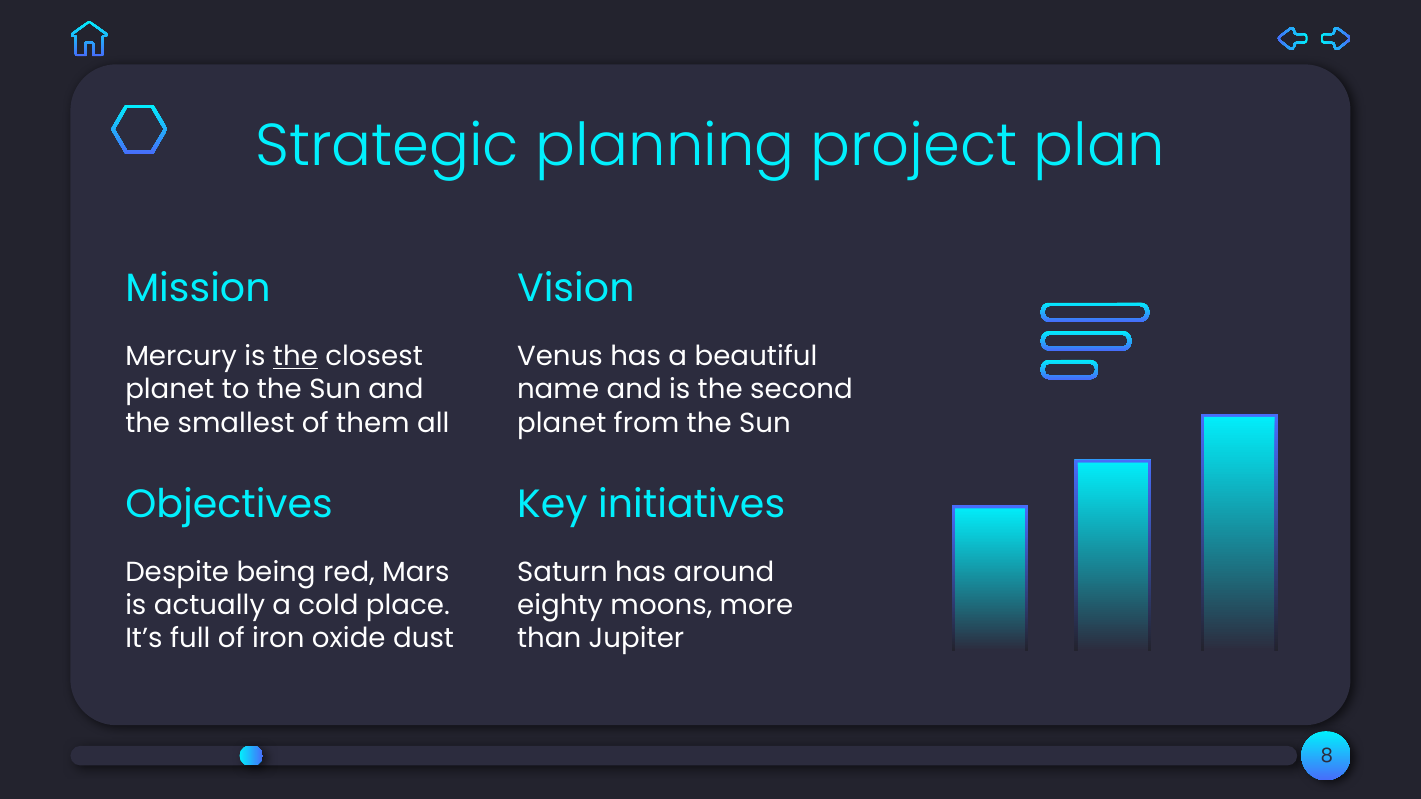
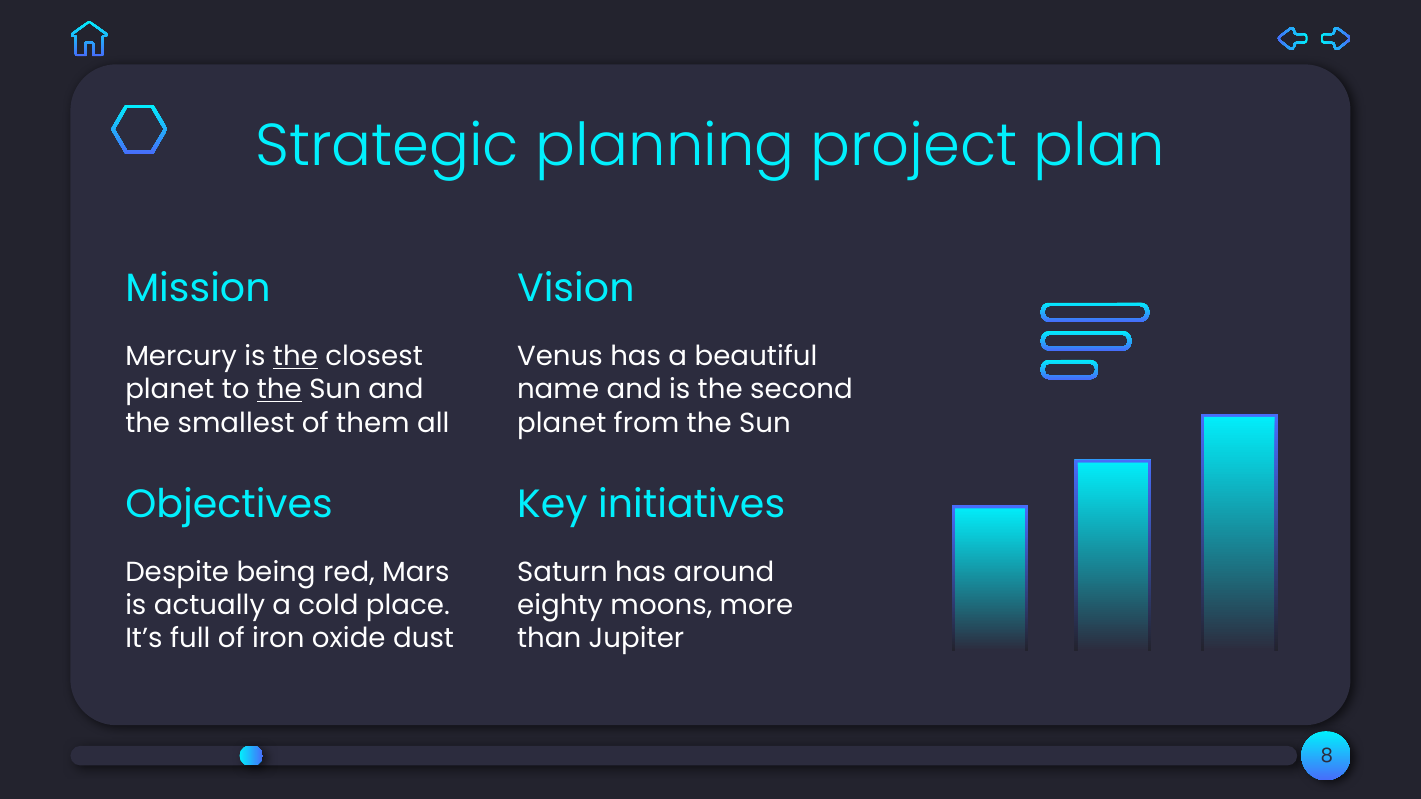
the underline: none -> present (279, 390)
